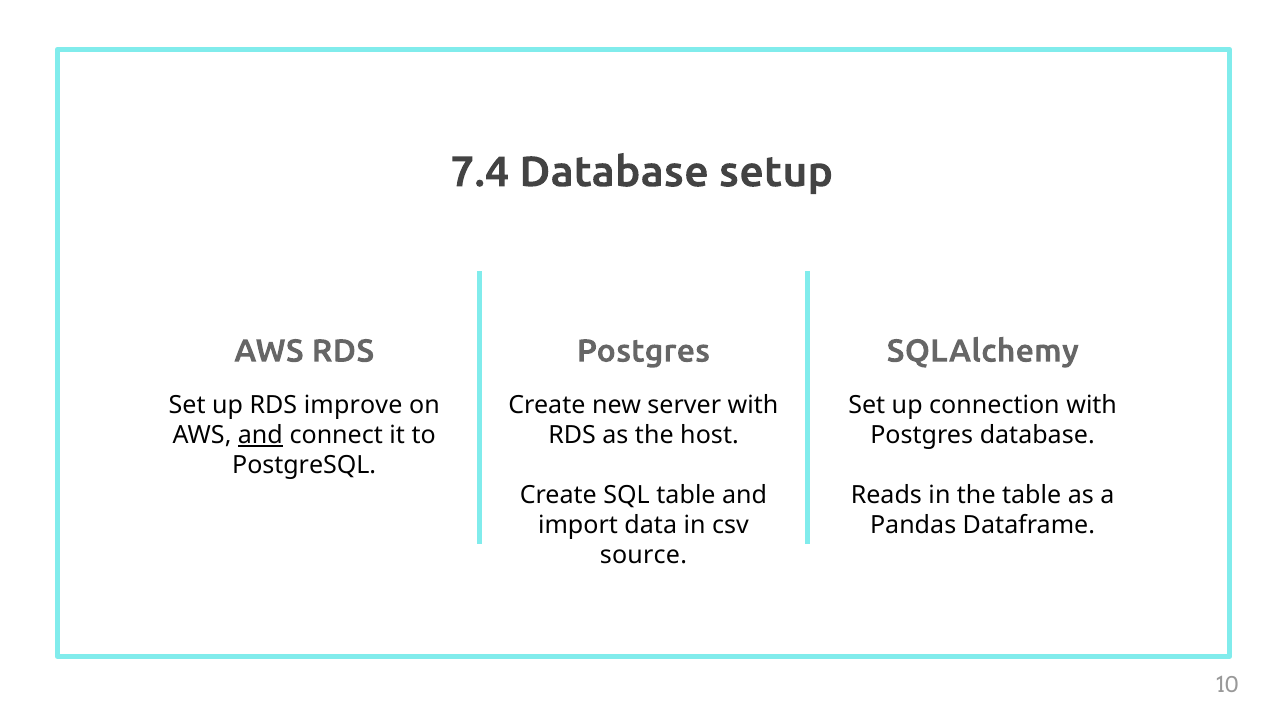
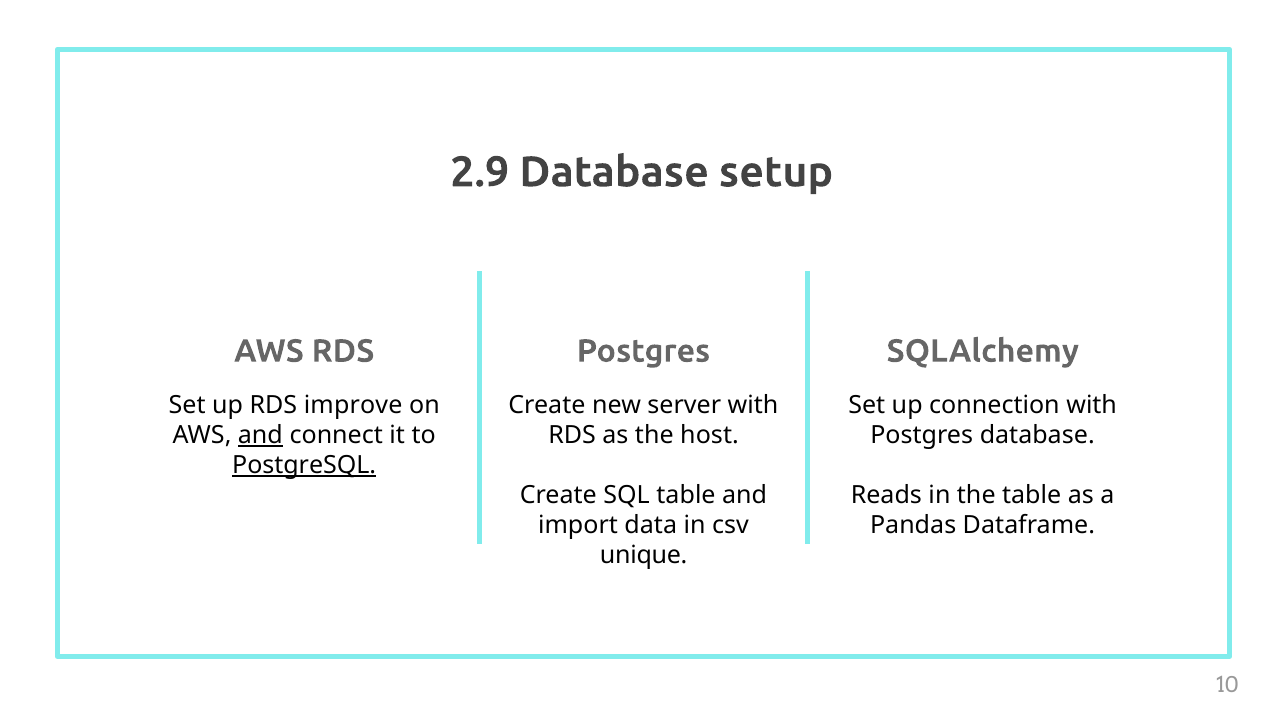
7.4: 7.4 -> 2.9 (480, 172)
PostgreSQL underline: none -> present (304, 465)
source: source -> unique (644, 555)
